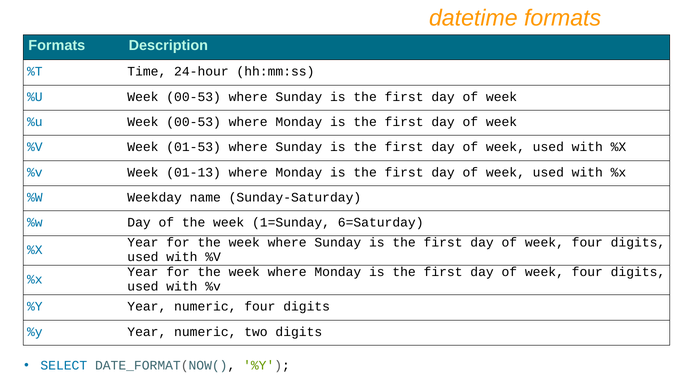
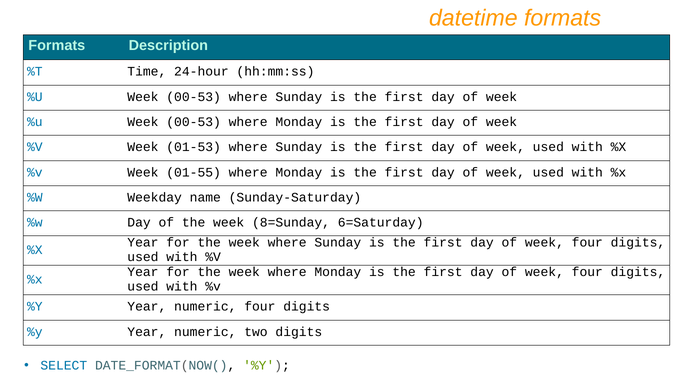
01-13: 01-13 -> 01-55 (194, 172)
1=Sunday: 1=Sunday -> 8=Sunday (291, 222)
